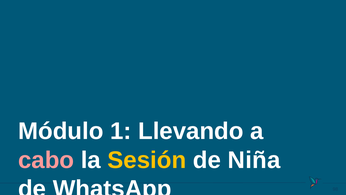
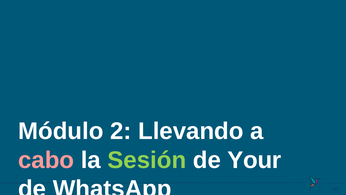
1: 1 -> 2 (121, 131)
Sesión colour: yellow -> light green (147, 160)
Niña: Niña -> Your (254, 160)
